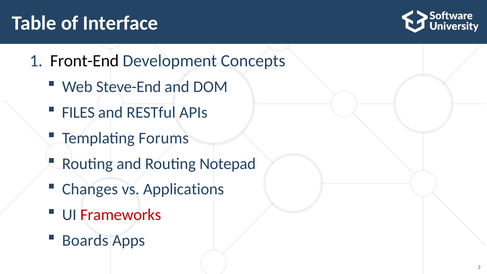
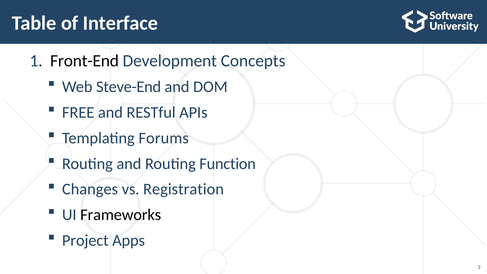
FILES: FILES -> FREE (78, 112)
Notepad: Notepad -> Function (228, 164)
Applications: Applications -> Registration (184, 189)
Frameworks colour: red -> black (121, 215)
Boards: Boards -> Project (85, 240)
